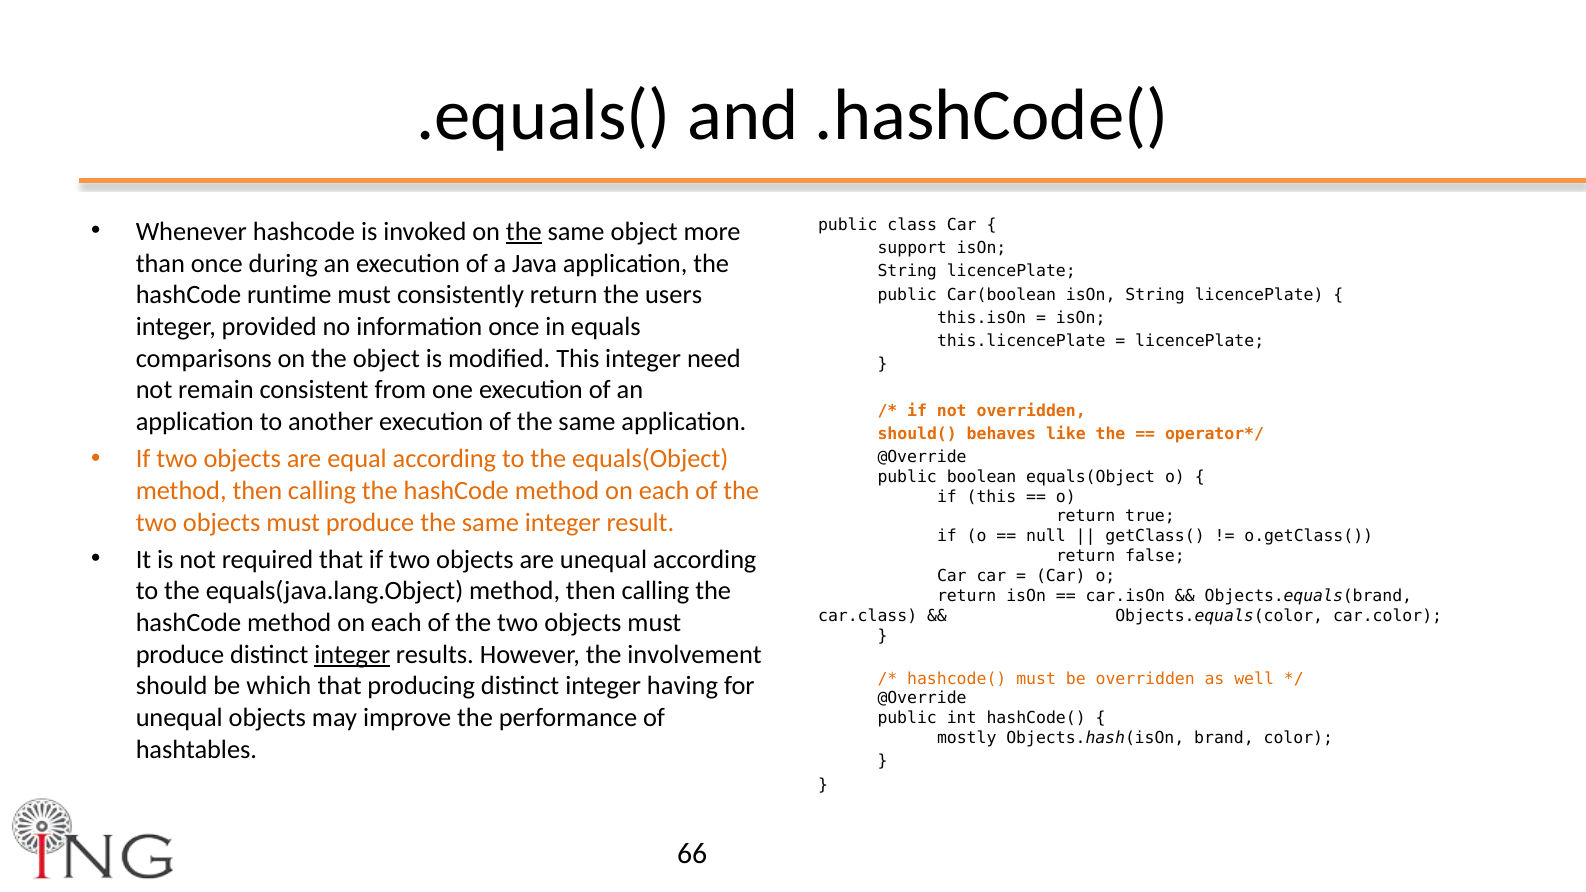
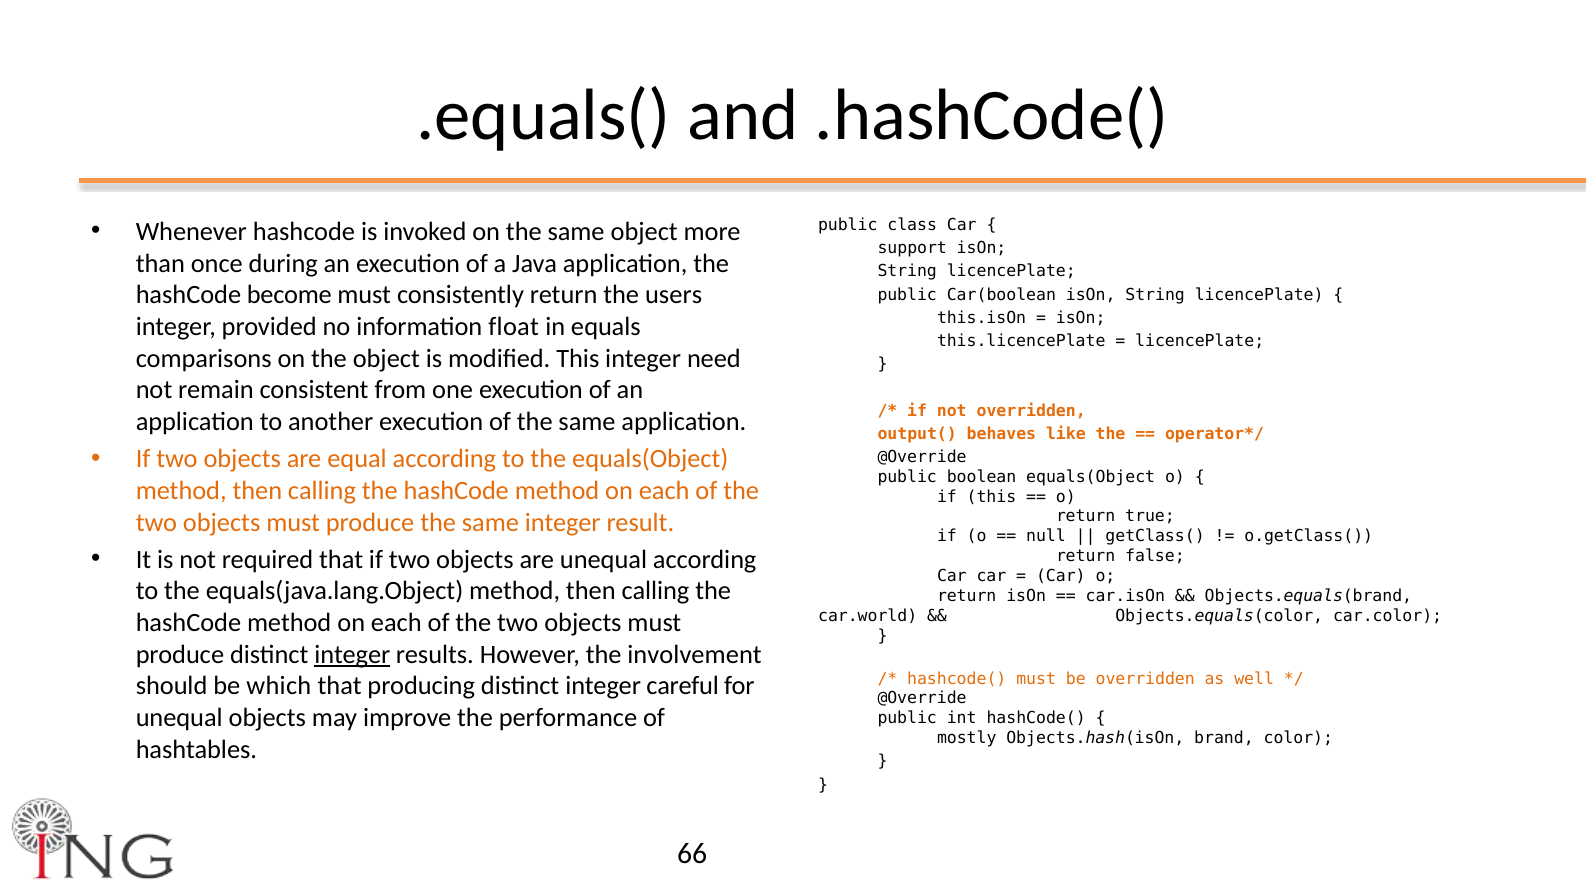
the underline: present -> none (524, 232)
runtime: runtime -> become (289, 295)
information once: once -> float (514, 327)
should(: should( -> output( (917, 434)
car.class: car.class -> car.world (868, 616)
having: having -> careful (683, 686)
